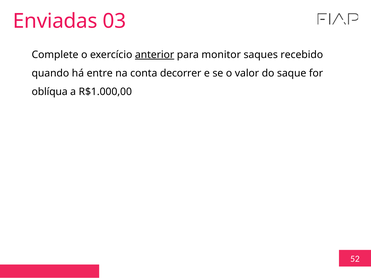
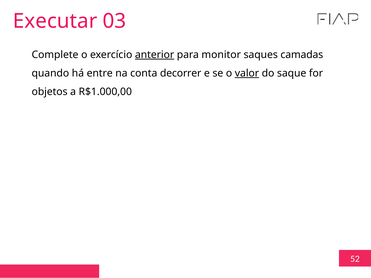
Enviadas: Enviadas -> Executar (55, 21)
recebido: recebido -> camadas (302, 55)
valor underline: none -> present (247, 73)
oblíqua: oblíqua -> objetos (50, 92)
